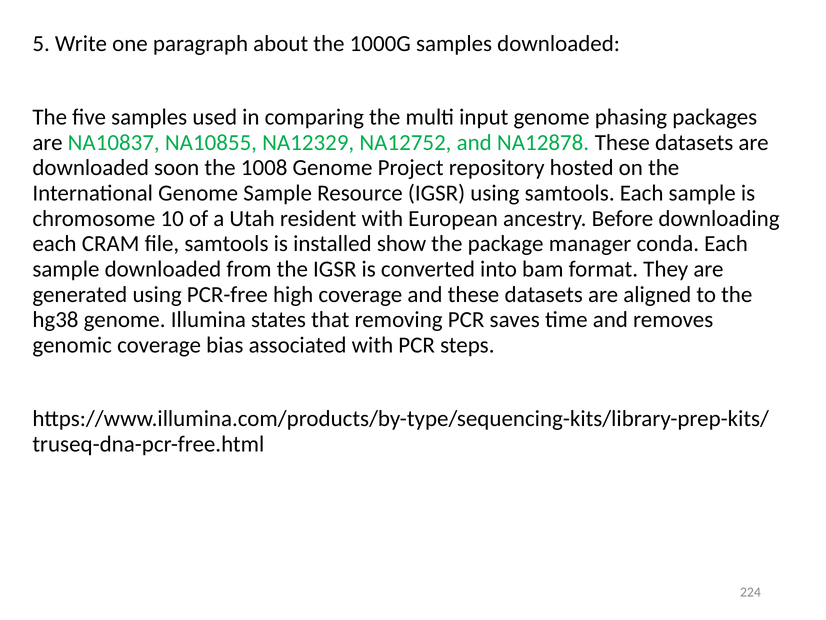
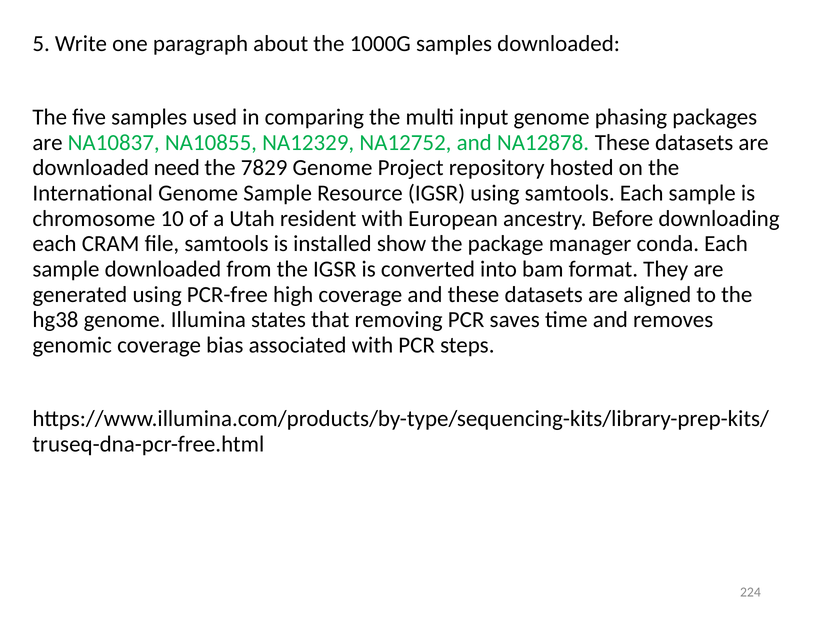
soon: soon -> need (177, 168)
1008: 1008 -> 7829 (264, 168)
